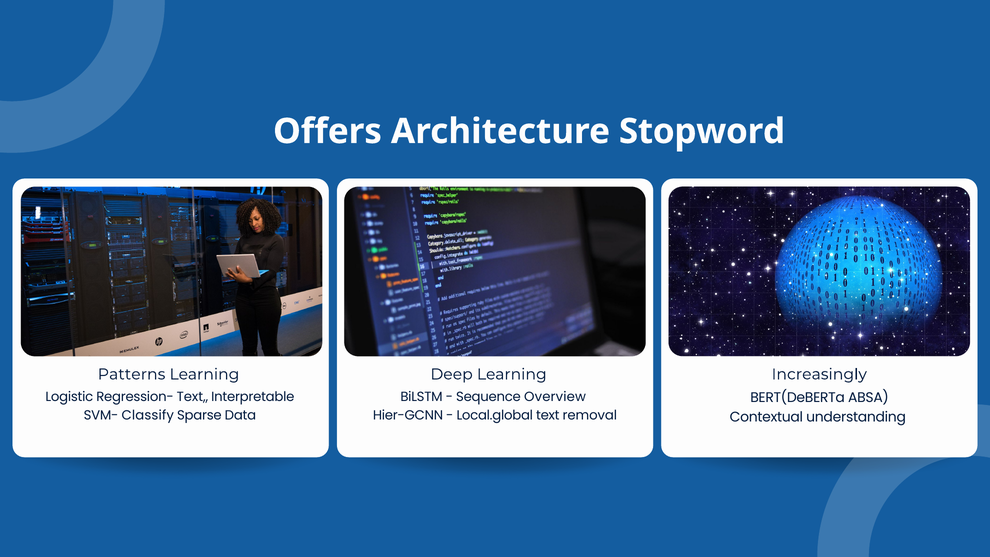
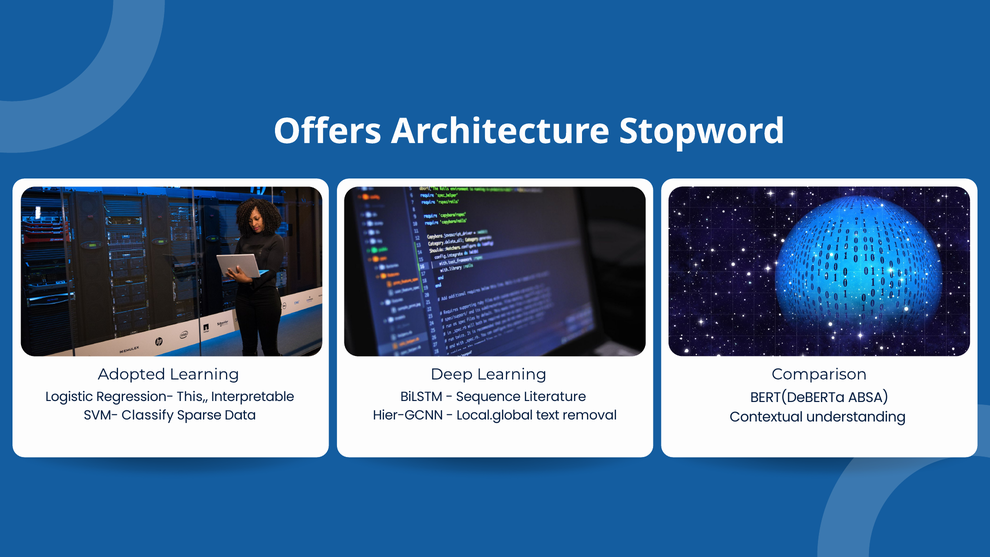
Patterns: Patterns -> Adopted (132, 374)
Increasingly: Increasingly -> Comparison (819, 374)
Regression- Text: Text -> This (192, 397)
Overview: Overview -> Literature (555, 397)
